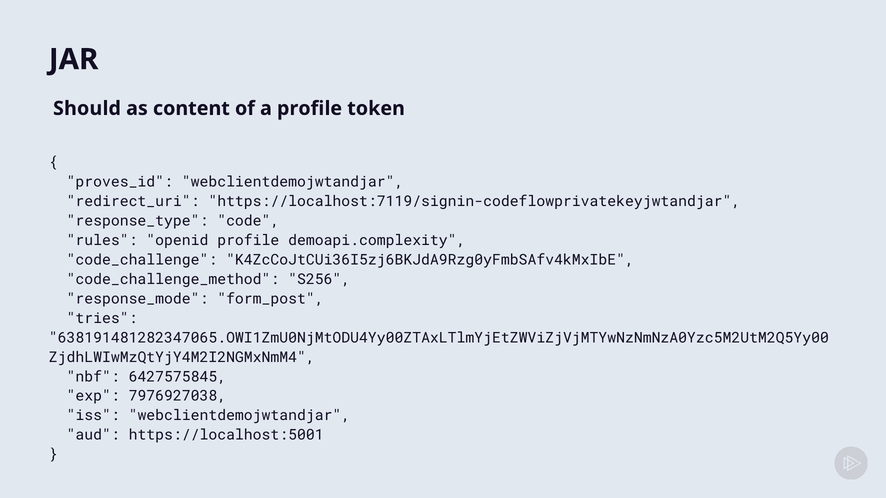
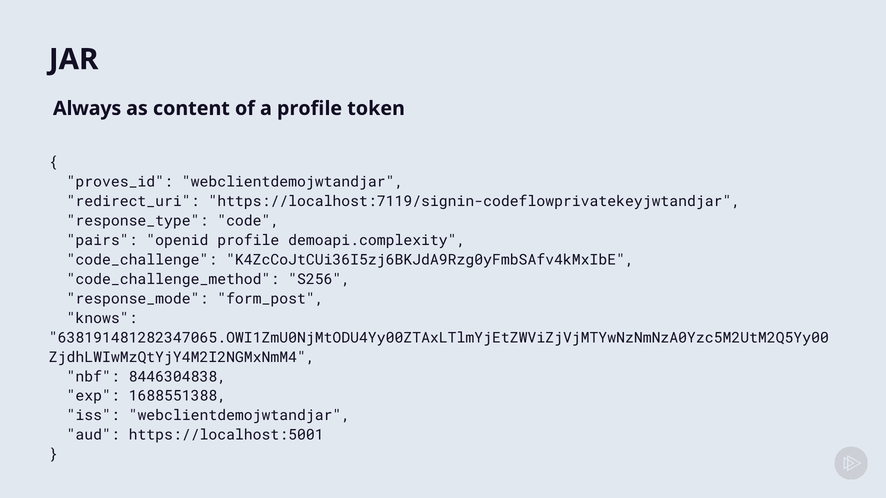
Should: Should -> Always (87, 109)
rules: rules -> pairs (102, 241)
tries: tries -> knows (102, 318)
6427575845: 6427575845 -> 8446304838 (177, 377)
7976927038: 7976927038 -> 1688551388 (177, 396)
